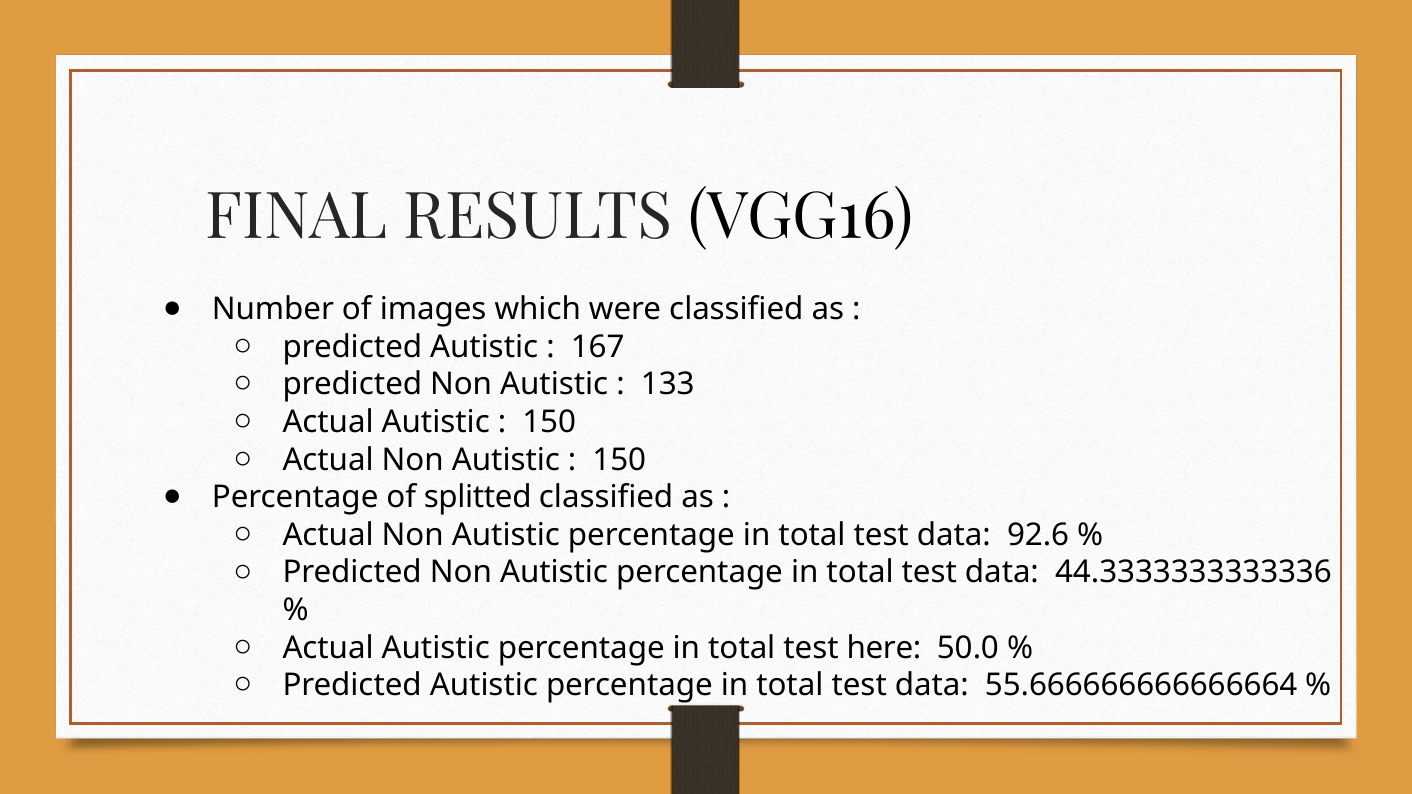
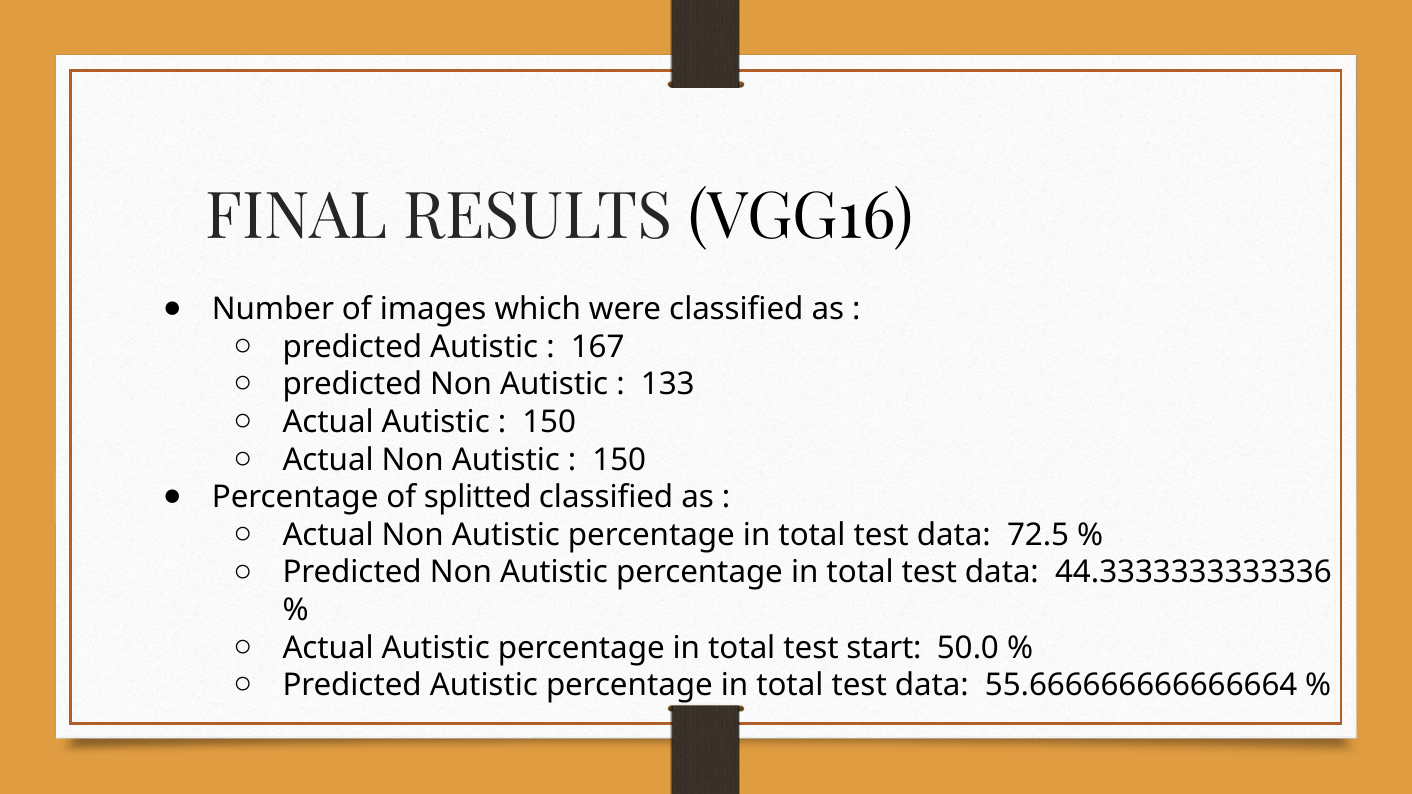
92.6: 92.6 -> 72.5 (1038, 535)
here: here -> start (884, 648)
